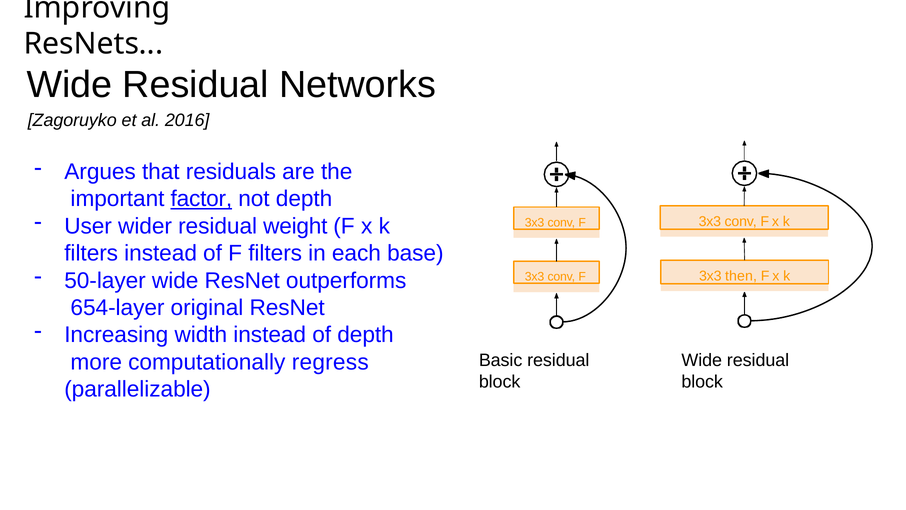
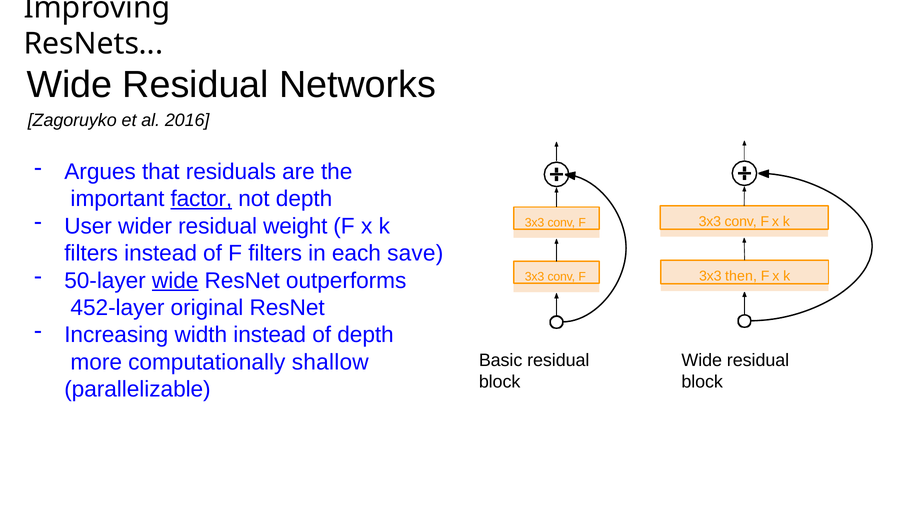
base: base -> save (415, 253)
wide underline: none -> present (175, 280)
654-layer: 654-layer -> 452-layer (118, 307)
regress: regress -> shallow (330, 362)
